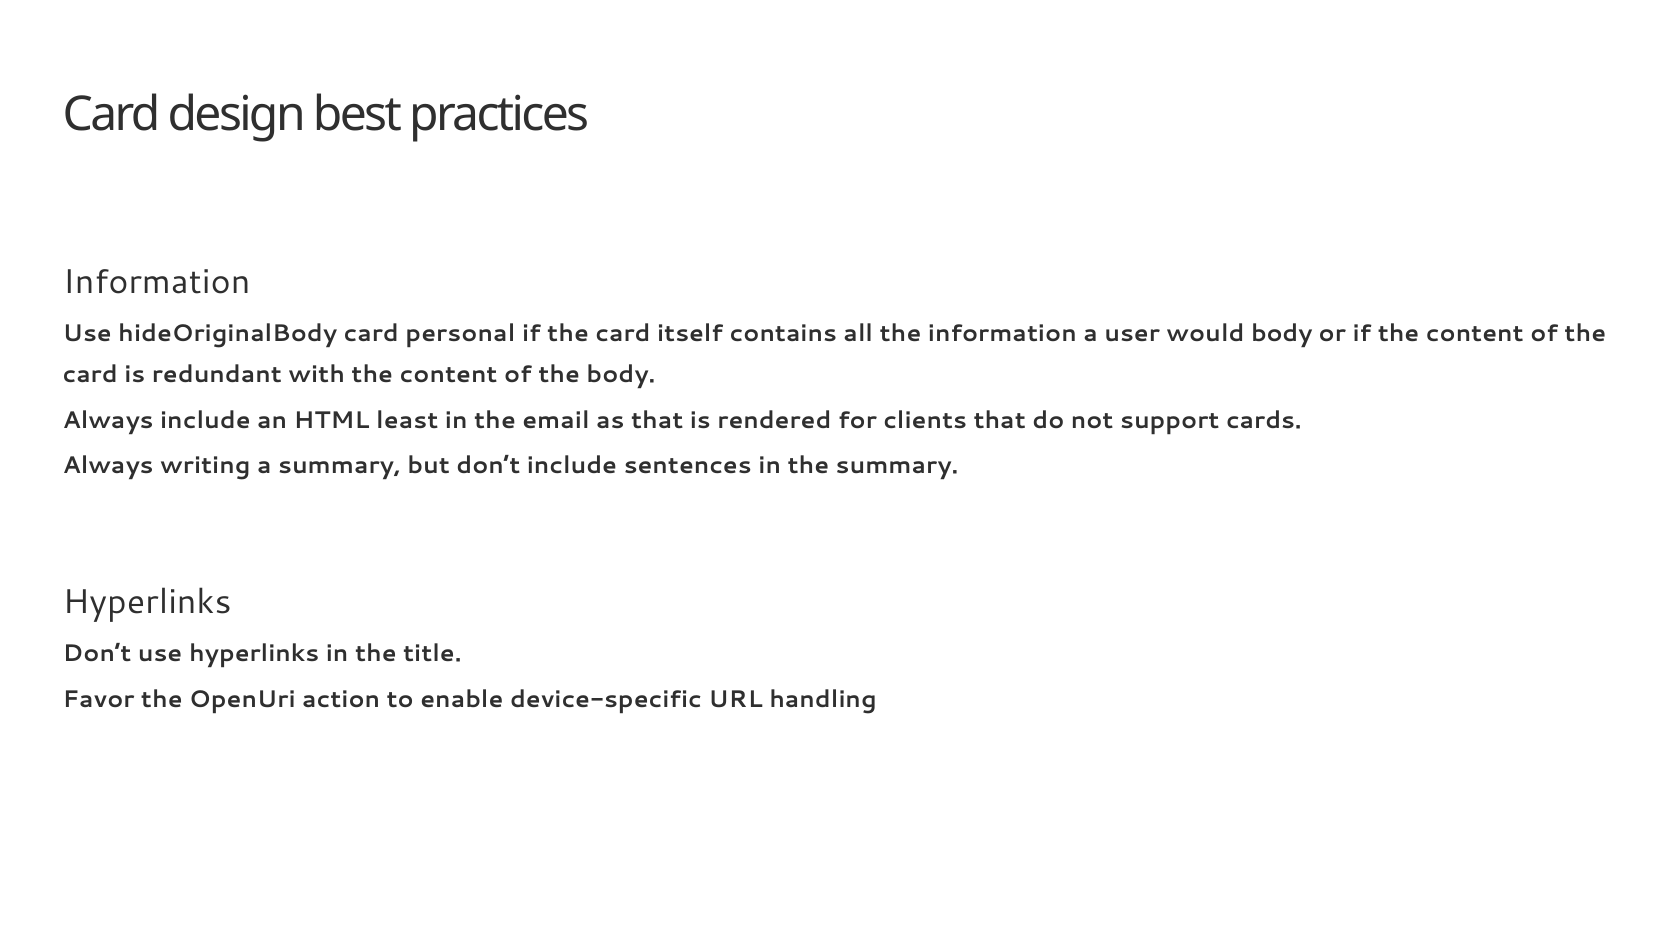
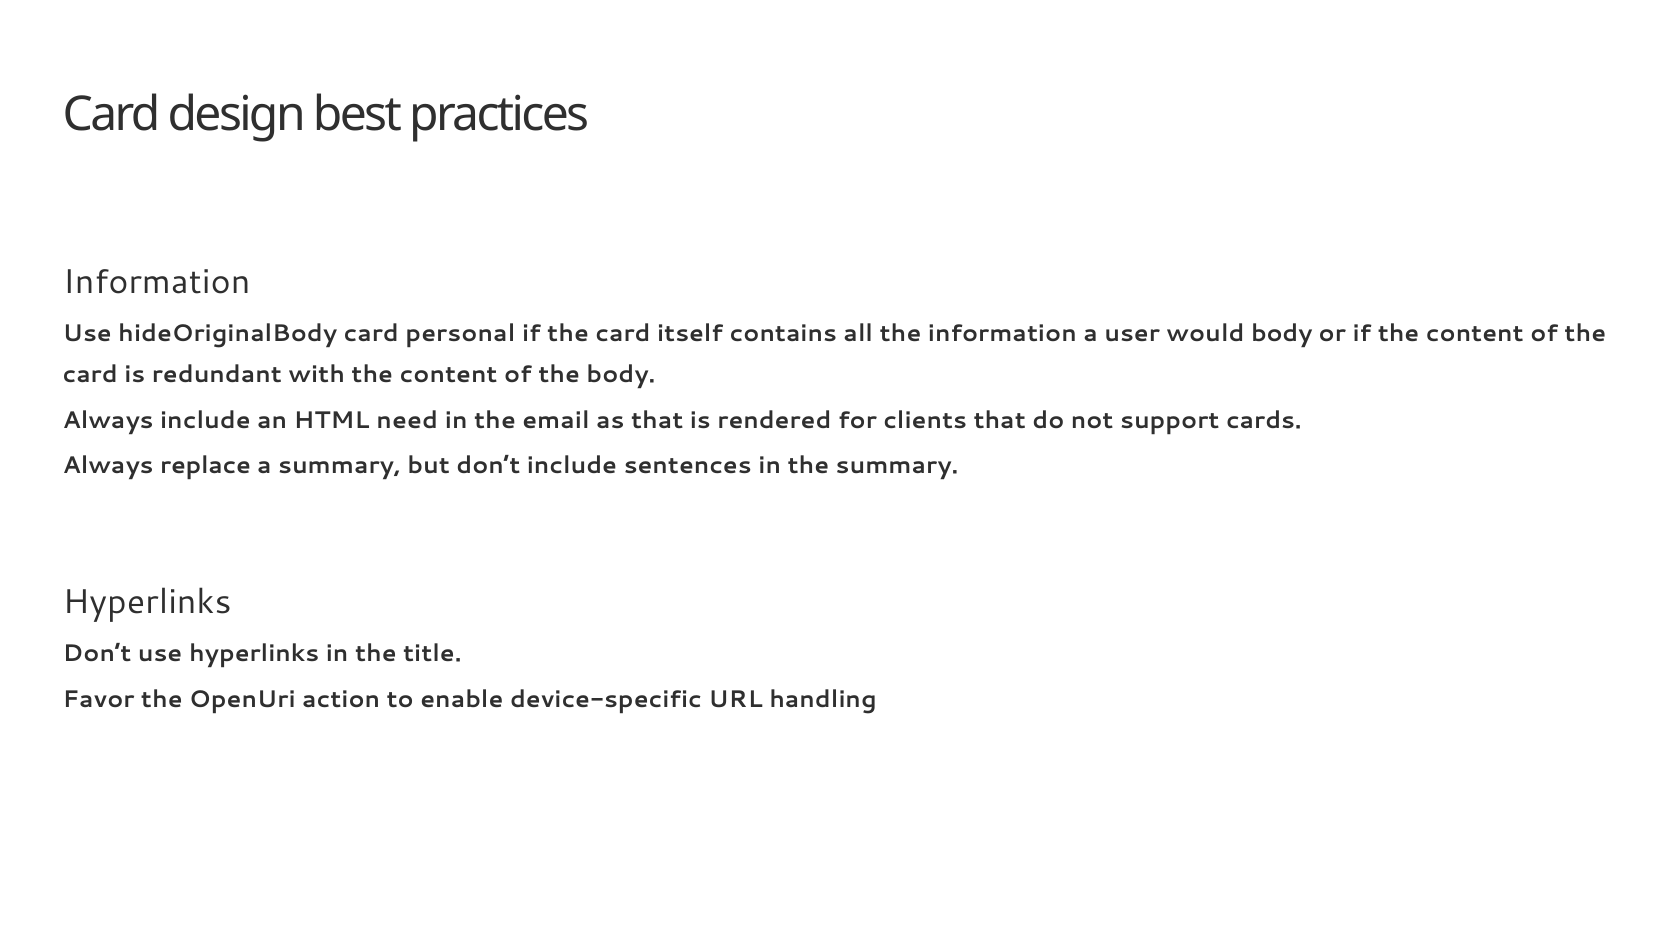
least: least -> need (407, 420)
writing: writing -> replace (206, 466)
